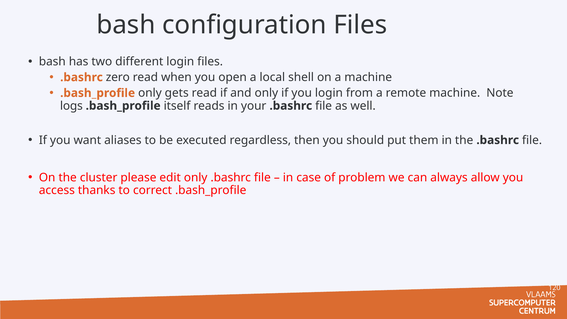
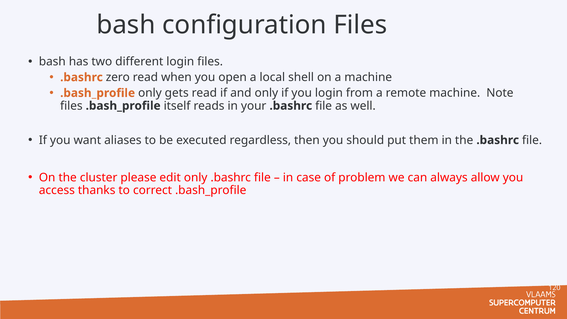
logs: logs -> files (71, 106)
